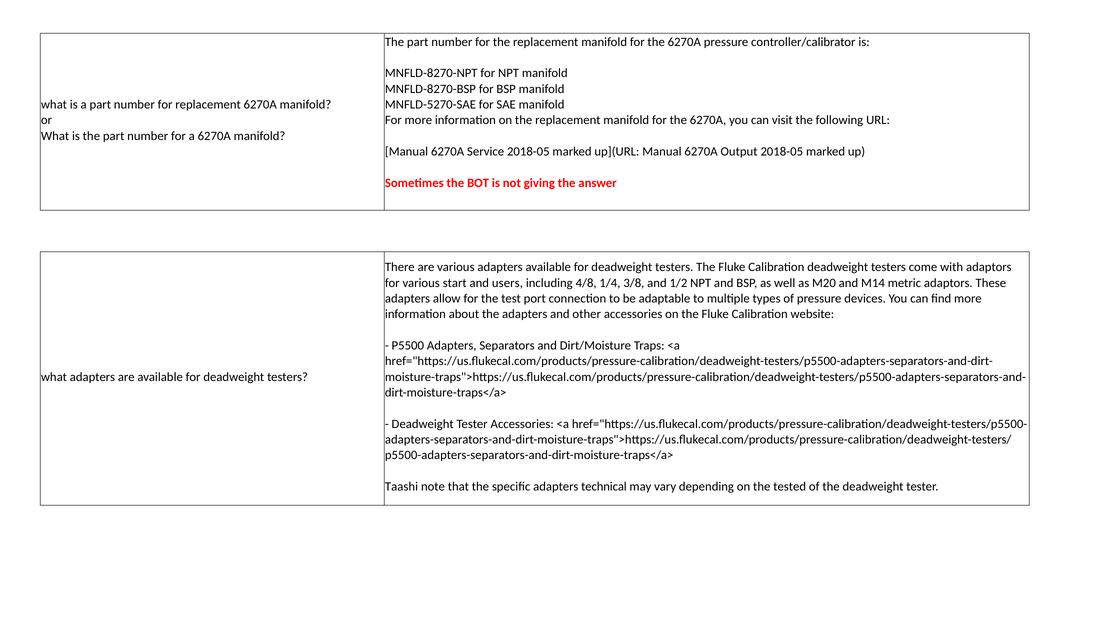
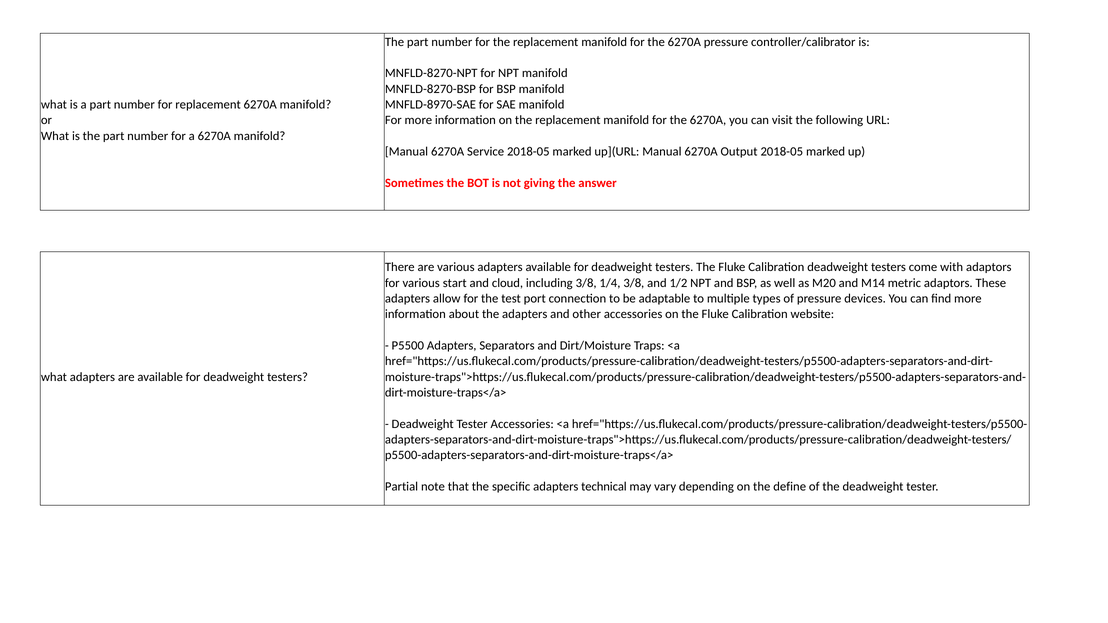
MNFLD-5270-SAE: MNFLD-5270-SAE -> MNFLD-8970-SAE (430, 105)
users: users -> cloud (508, 283)
including 4/8: 4/8 -> 3/8 (586, 283)
Taashi: Taashi -> Partial (402, 487)
tested: tested -> define (790, 487)
